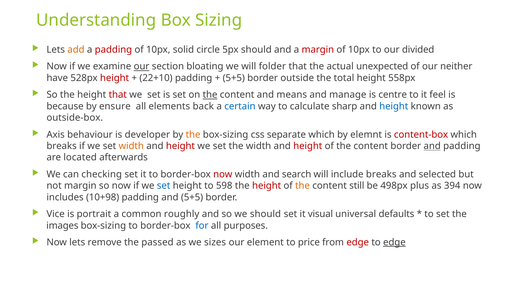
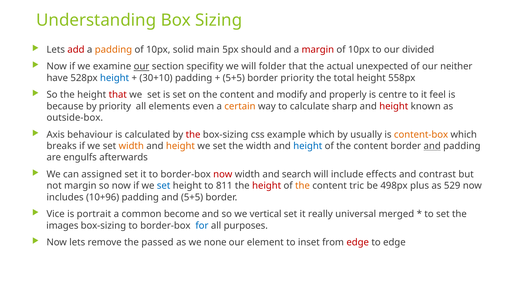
add colour: orange -> red (76, 50)
padding colour: red -> orange (113, 50)
circle: circle -> main (208, 50)
bloating: bloating -> specifity (205, 66)
height colour: red -> blue (115, 78)
22+10: 22+10 -> 30+10 (156, 78)
border outside: outside -> priority (297, 78)
the underline: present -> none (210, 95)
means: means -> modify (292, 95)
manage: manage -> properly (348, 95)
by ensure: ensure -> priority (115, 106)
back: back -> even (203, 106)
certain colour: blue -> orange (240, 106)
height colour: blue -> red (394, 106)
developer: developer -> calculated (147, 134)
the colour: orange -> red (193, 134)
separate: separate -> example (286, 134)
elemnt: elemnt -> usually (366, 134)
content-box colour: red -> orange (421, 134)
height colour: red -> orange (180, 146)
height colour: red -> blue (308, 146)
located: located -> engulfs (80, 157)
checking: checking -> assigned (102, 174)
include breaks: breaks -> effects (381, 174)
selected: selected -> contrast (437, 174)
598: 598 -> 811 (224, 186)
still: still -> tric (357, 186)
394: 394 -> 529 (452, 186)
10+98: 10+98 -> 10+96 (103, 197)
roughly: roughly -> become (182, 214)
we should: should -> vertical (266, 214)
visual: visual -> really (320, 214)
defaults: defaults -> merged (396, 214)
sizes: sizes -> none (215, 242)
price: price -> inset (309, 242)
edge underline: present -> none (394, 242)
